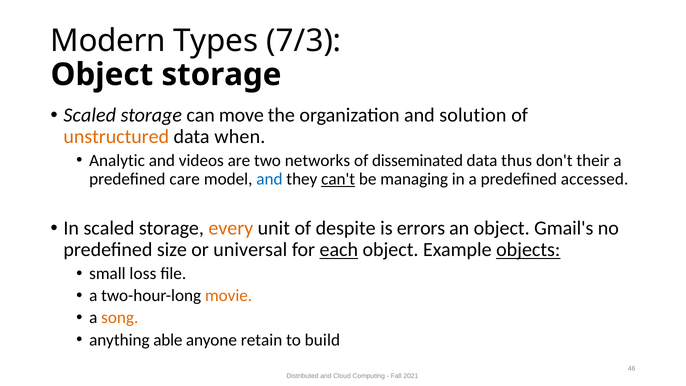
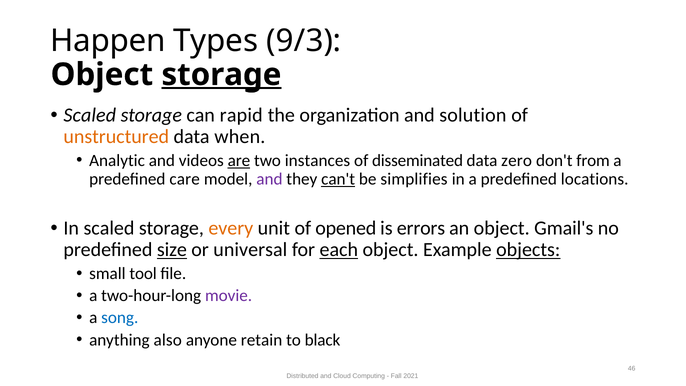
Modern: Modern -> Happen (108, 41)
7/3: 7/3 -> 9/3 (304, 41)
storage underline: none -> present (221, 75)
move: move -> rapid (241, 115)
are underline: none -> present (239, 160)
networks: networks -> instances (317, 160)
thus: thus -> zero (517, 160)
their: their -> from (593, 160)
and colour: blue -> purple (269, 179)
managing: managing -> simplifies (414, 179)
accessed: accessed -> locations (595, 179)
despite: despite -> opened (346, 228)
size underline: none -> present (172, 250)
loss: loss -> tool (143, 273)
movie colour: orange -> purple (229, 296)
song colour: orange -> blue (120, 318)
able: able -> also (168, 340)
build: build -> black (323, 340)
